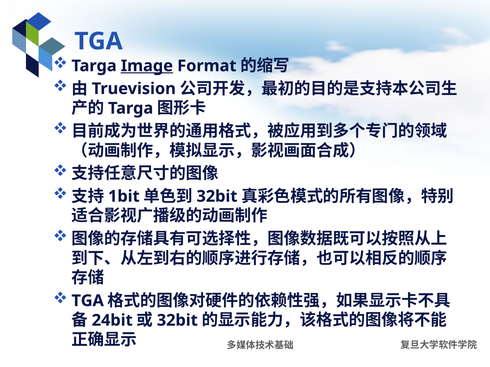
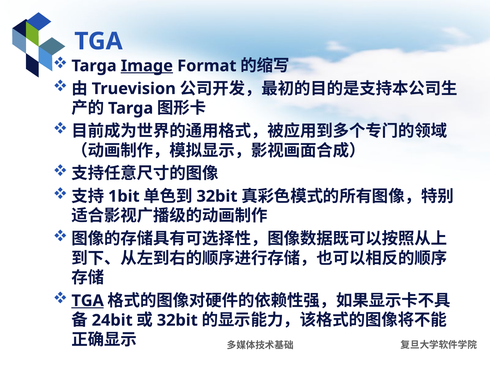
TGA underline: none -> present (88, 301)
